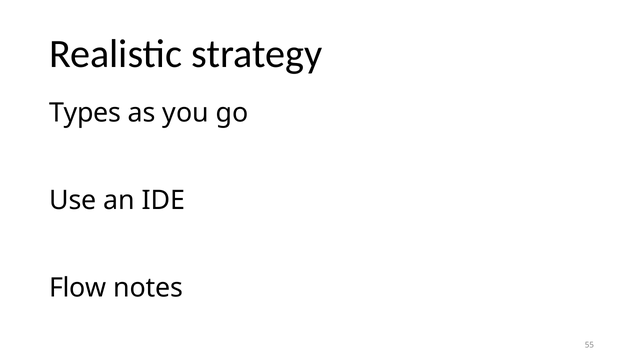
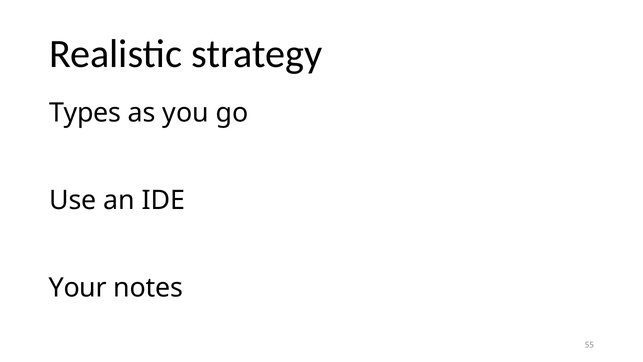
Flow: Flow -> Your (78, 288)
